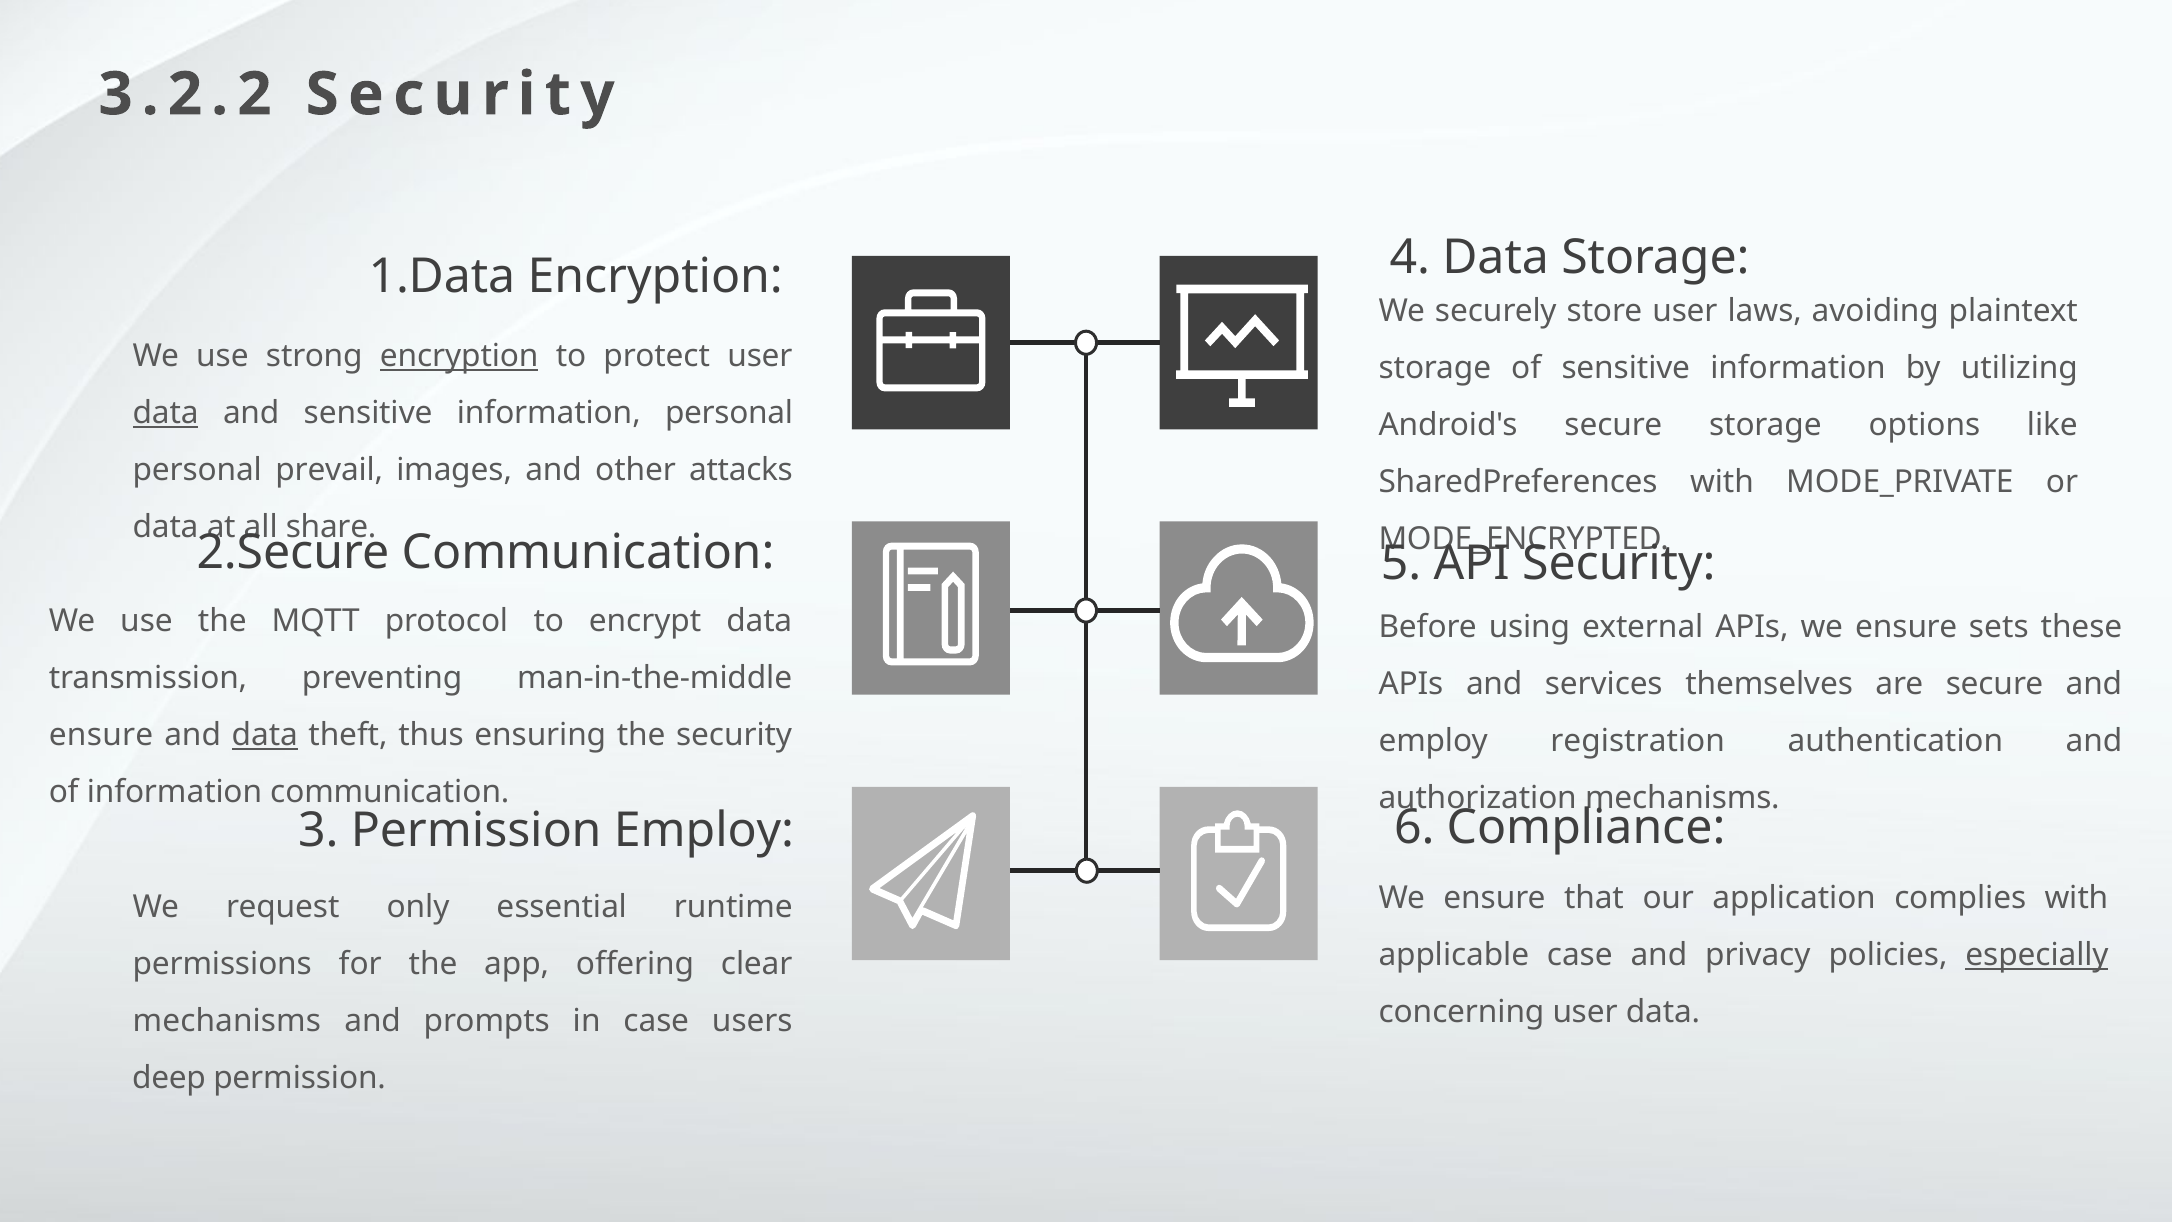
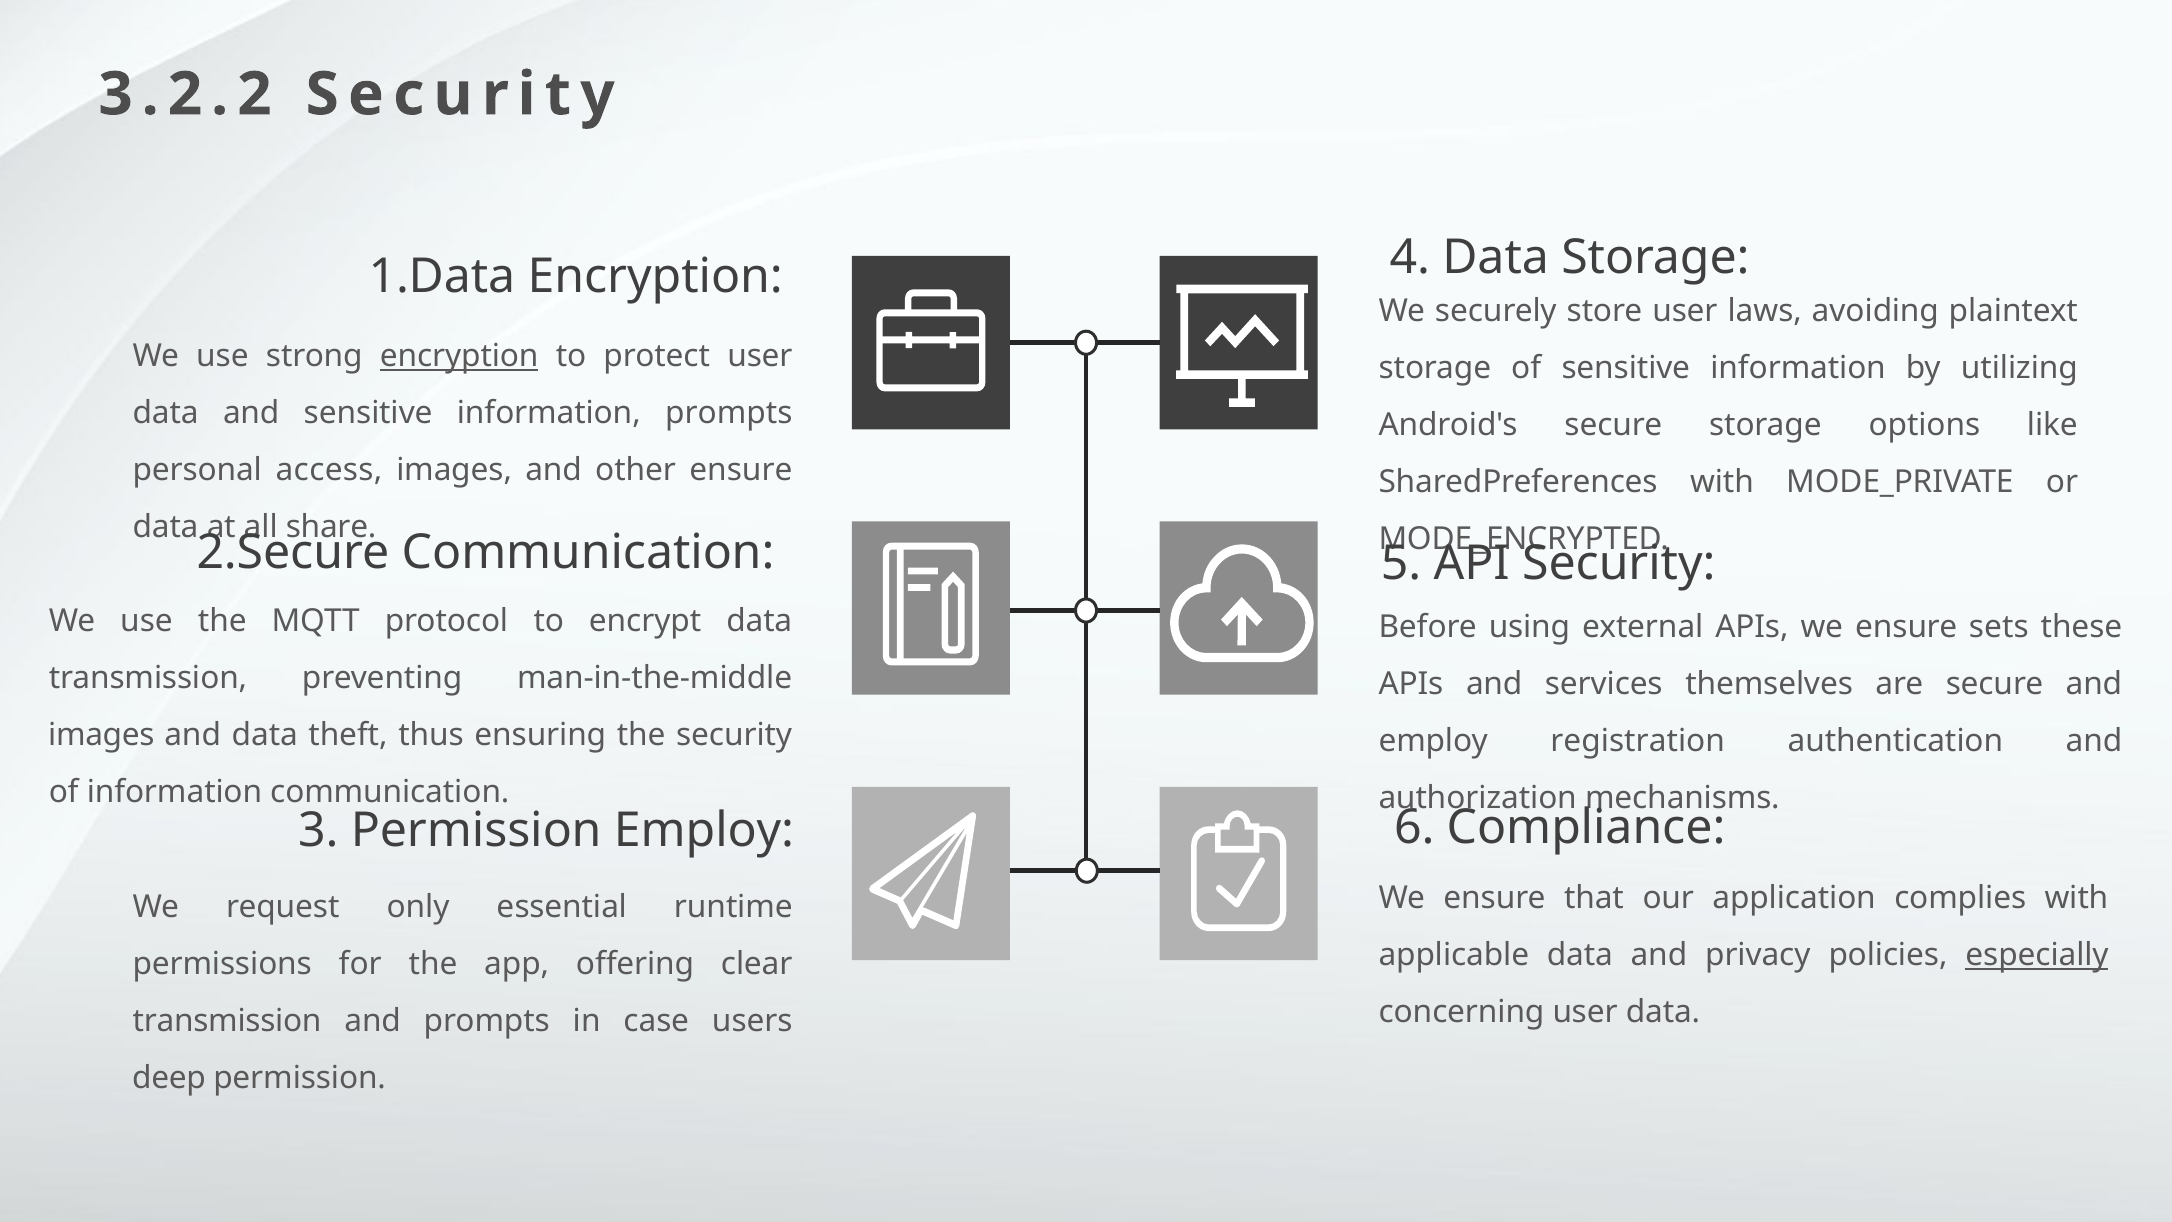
data underline: present -> none (166, 413)
information personal: personal -> prompts (729, 413)
prevail: prevail -> access (329, 470)
other attacks: attacks -> ensure (741, 470)
ensure: ensure -> images (101, 735)
data underline: present -> none (265, 735)
applicable case: case -> data (1580, 955)
mechanisms: mechanisms -> transmission (227, 1021)
